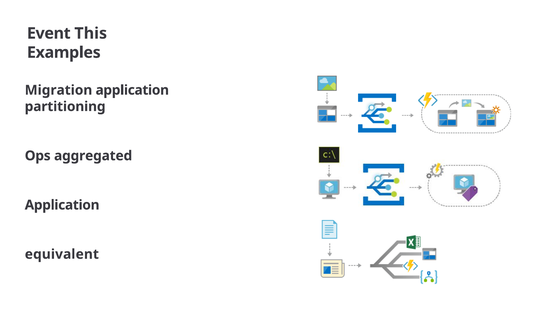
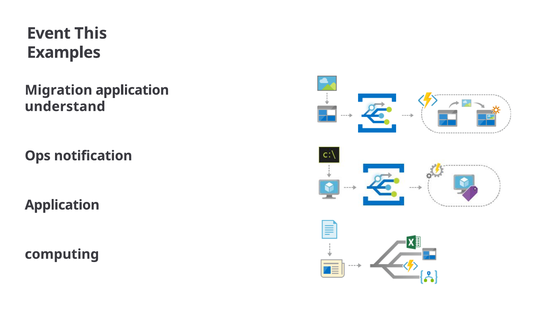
partitioning: partitioning -> understand (65, 107)
aggregated: aggregated -> notification (93, 156)
equivalent: equivalent -> computing (62, 254)
